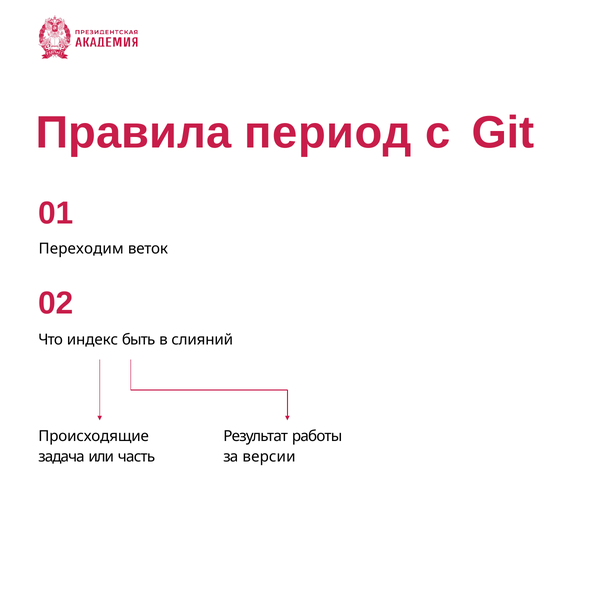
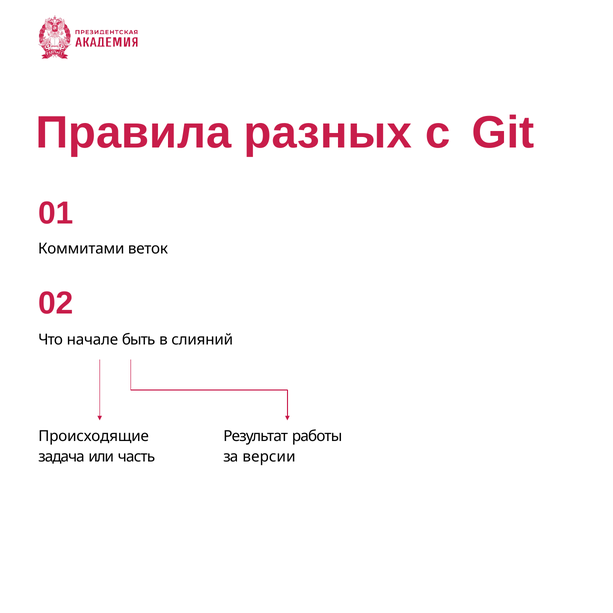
период: период -> разных (328, 133)
Переходим: Переходим -> Коммитами (81, 249)
индекс: индекс -> начале (92, 340)
